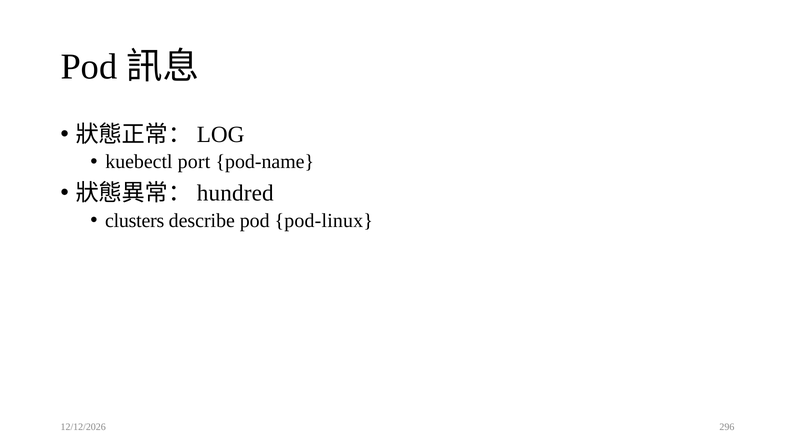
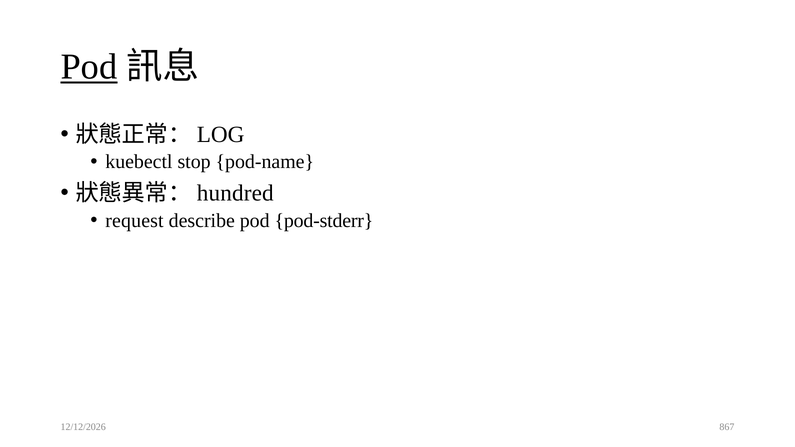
Pod underline: none -> present (89, 67)
port: port -> stop (194, 162)
clusters: clusters -> request (134, 221)
pod-linux: pod-linux -> pod-stderr (324, 221)
296: 296 -> 867 (727, 427)
